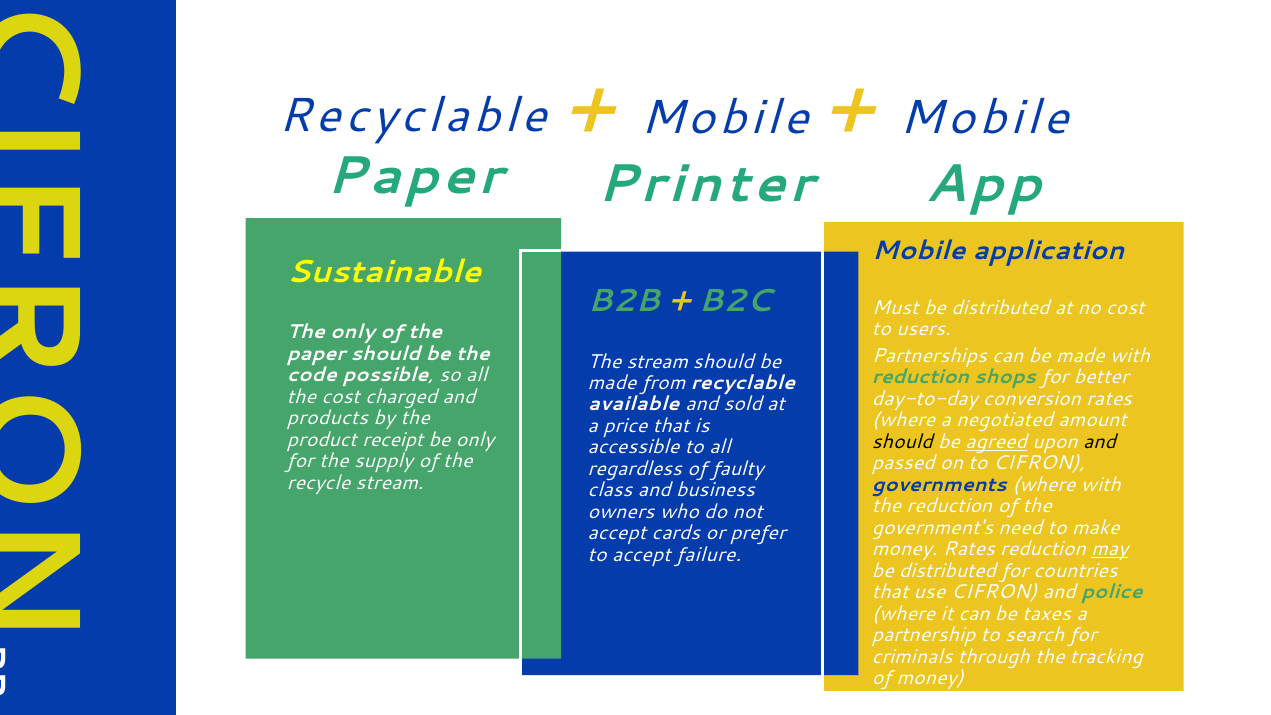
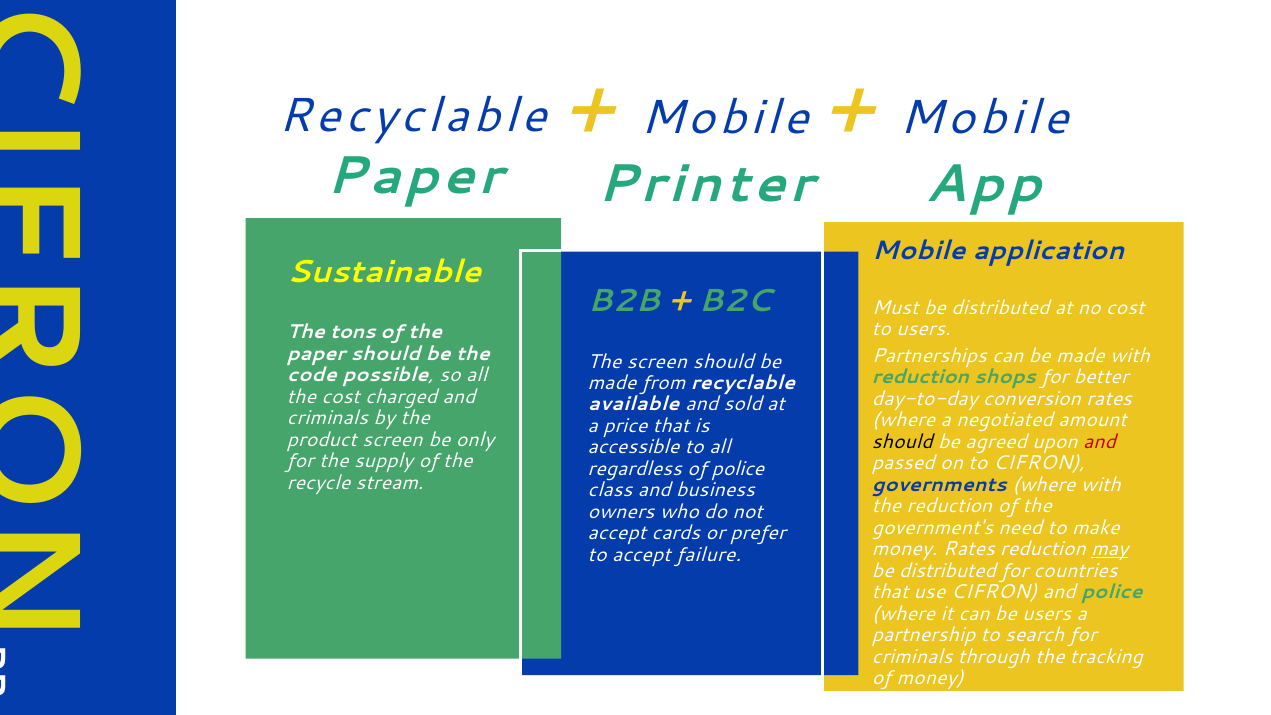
The only: only -> tons (353, 332)
The stream: stream -> screen (657, 361)
products: products -> criminals (328, 418)
product receipt: receipt -> screen (393, 439)
agreed underline: present -> none (996, 442)
and colour: black -> red (1100, 442)
of faulty: faulty -> police (738, 469)
be taxes: taxes -> users (1047, 614)
